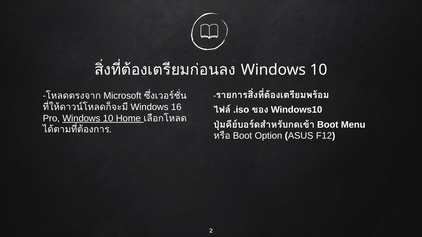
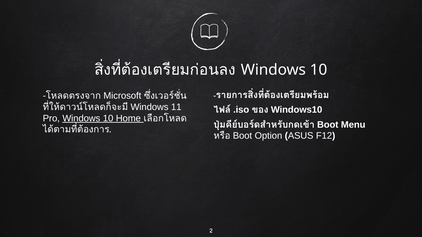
16: 16 -> 11 (176, 107)
